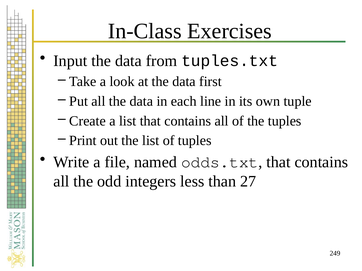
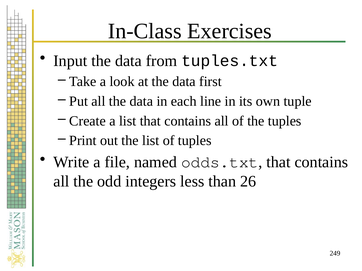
27: 27 -> 26 (248, 182)
